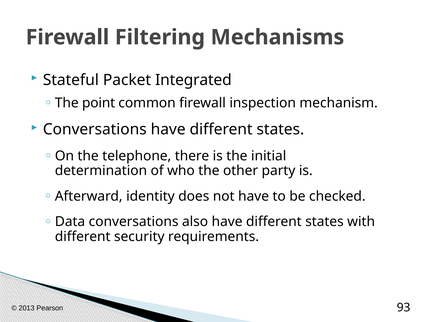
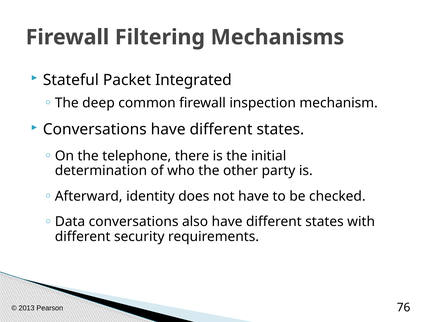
point: point -> deep (98, 103)
93: 93 -> 76 (404, 307)
